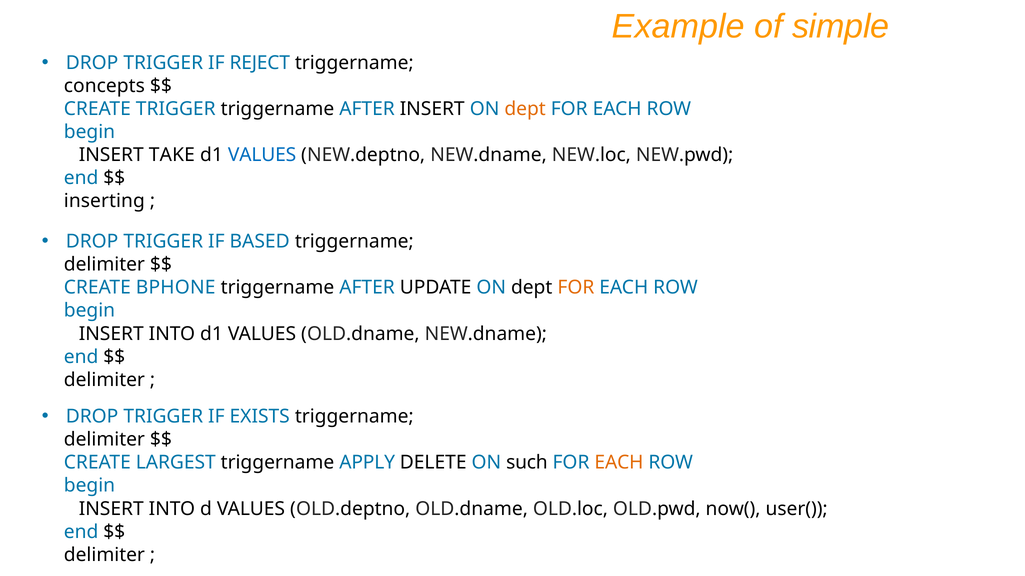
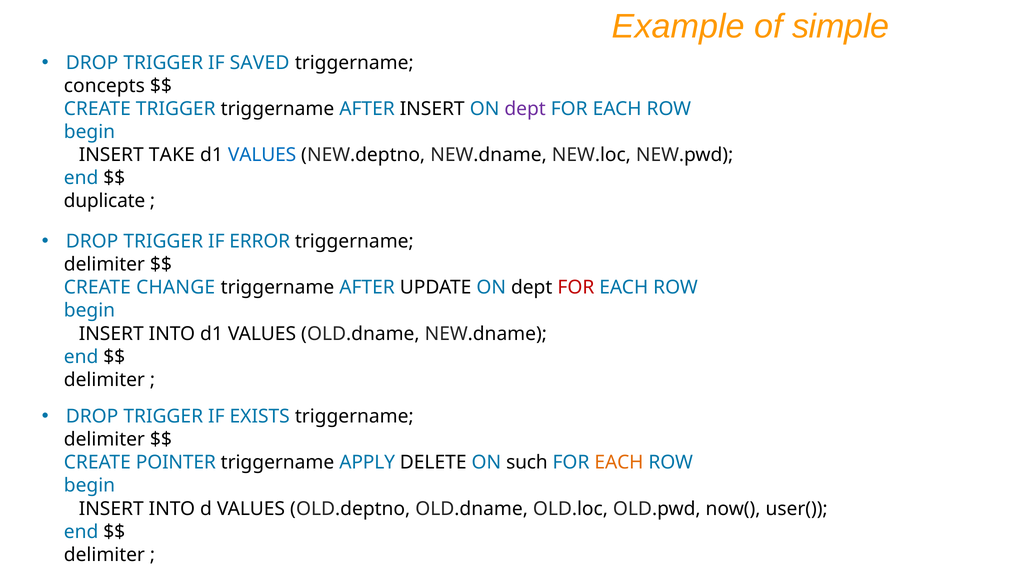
REJECT: REJECT -> SAVED (260, 63)
dept colour: orange -> purple (525, 109)
inserting: inserting -> duplicate (104, 201)
BASED: BASED -> ERROR (260, 242)
BPHONE: BPHONE -> CHANGE (176, 288)
FOR colour: orange -> red (576, 288)
LARGEST: LARGEST -> POINTER (176, 463)
